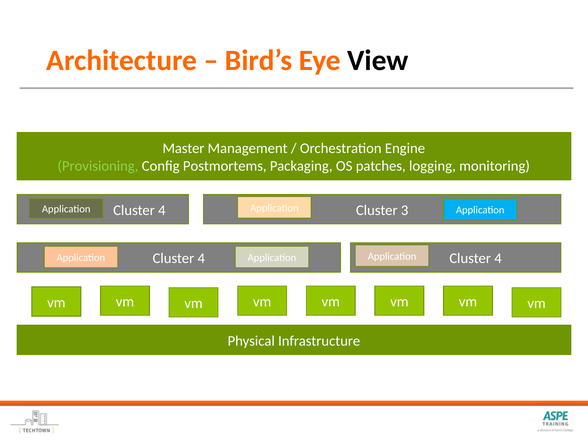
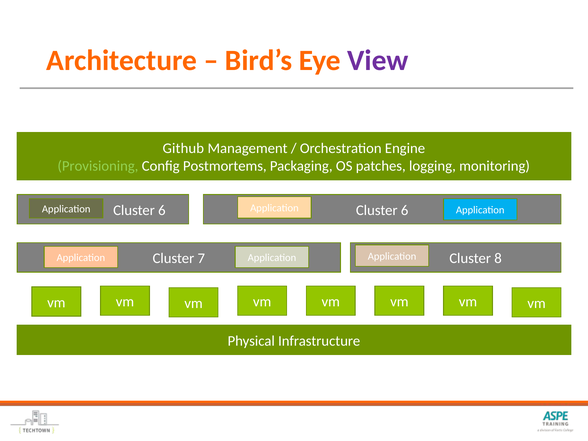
View colour: black -> purple (378, 61)
Master: Master -> Github (183, 148)
4: 4 -> 6 (162, 210)
3: 3 -> 6 (405, 210)
4: 4 -> 7 (201, 258)
4: 4 -> 8 (498, 258)
